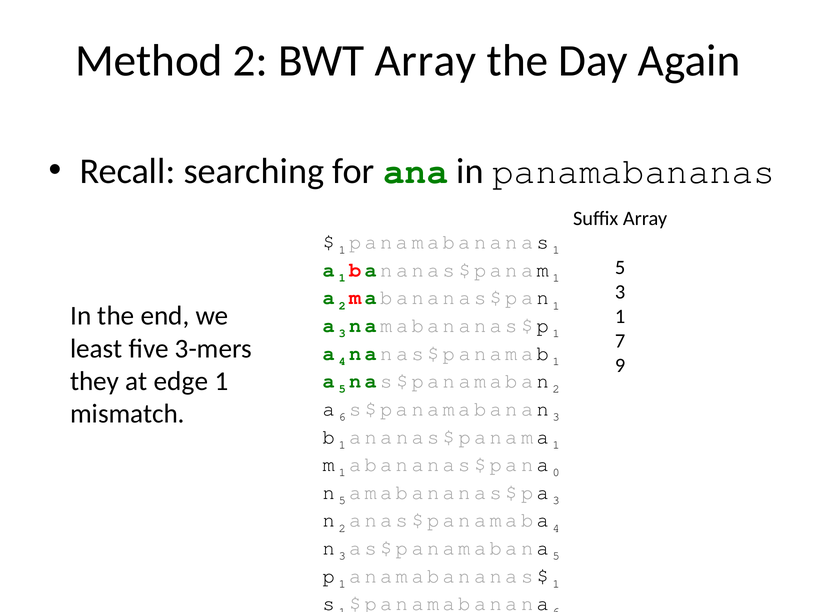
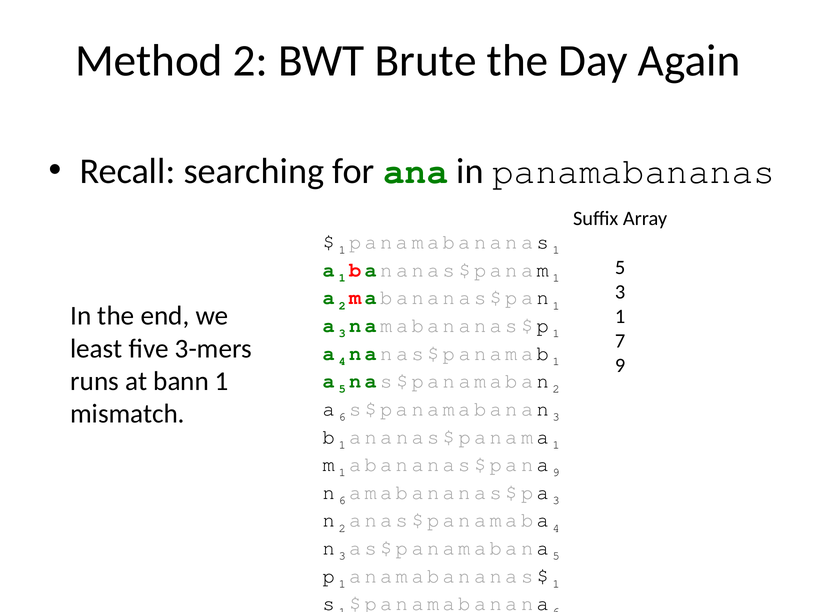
BWT Array: Array -> Brute (426, 61)
they: they -> runs (95, 381)
edge: edge -> bann (181, 381)
0: 0 -> 9 (556, 473)
5: 5 -> 6 (342, 500)
